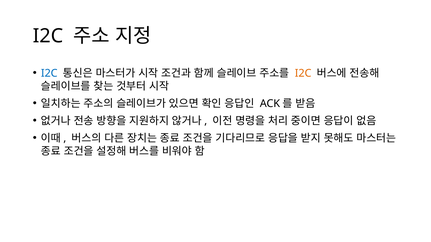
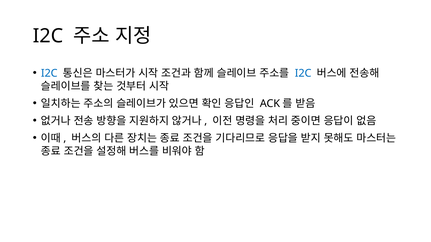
I2C colour: orange -> blue (303, 73)
